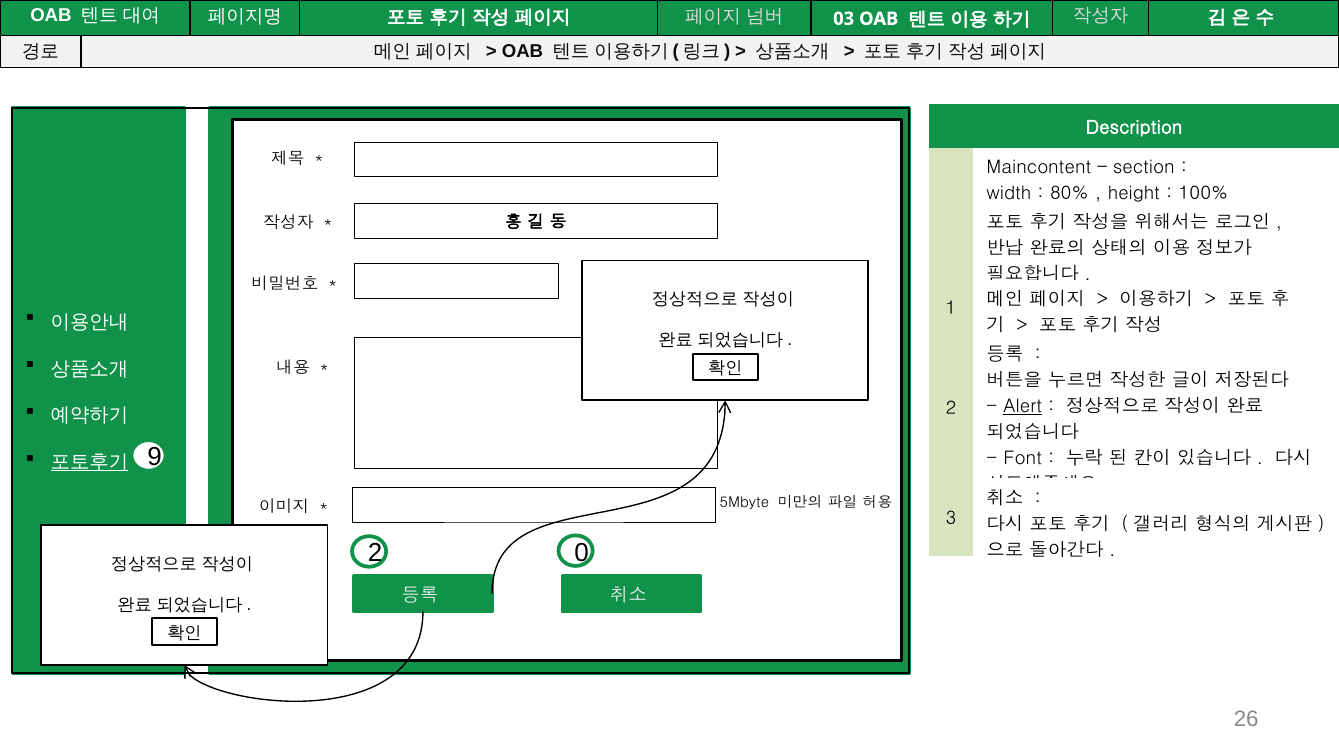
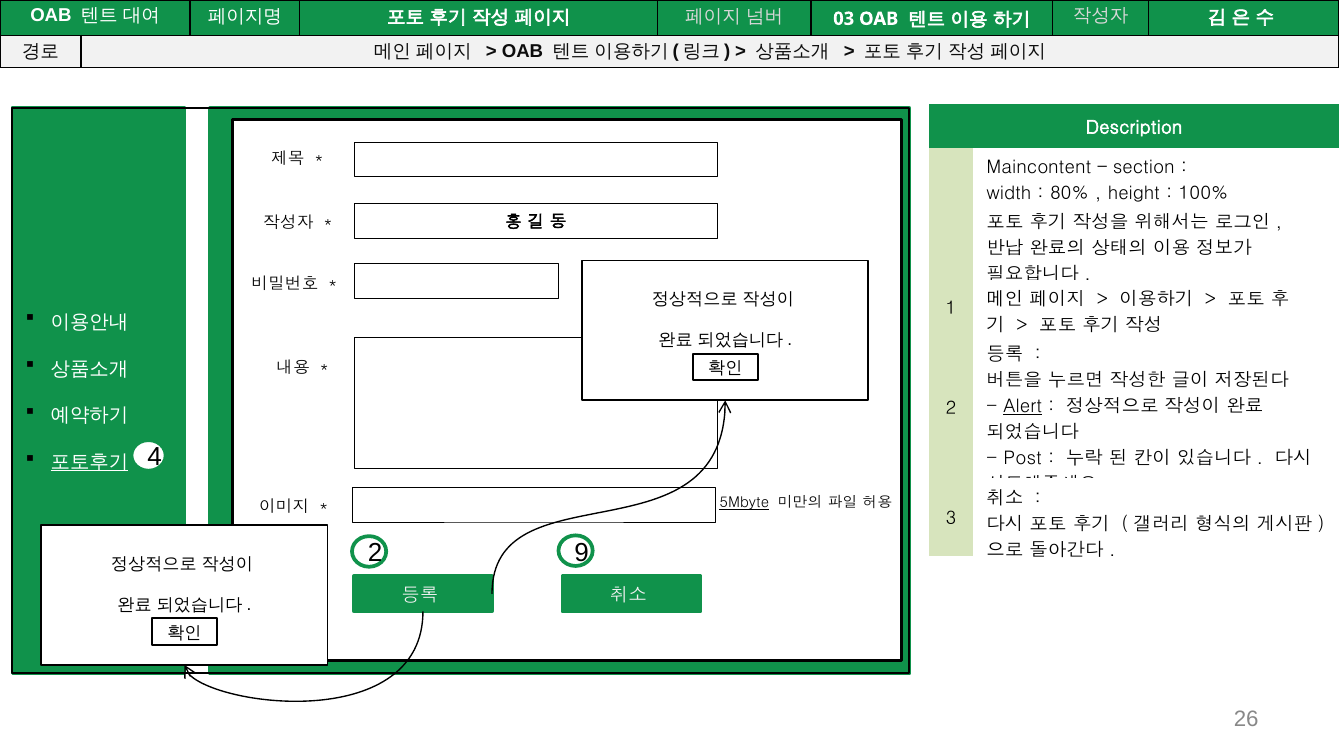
Font: Font -> Post (1023, 459)
9: 9 -> 4 (155, 457)
5Mbyte underline: none -> present (744, 503)
0: 0 -> 9 (582, 553)
